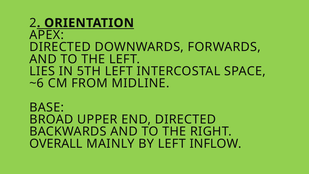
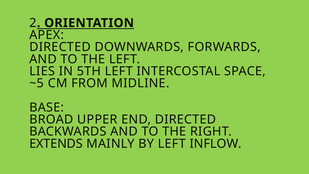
~6: ~6 -> ~5 (37, 83)
OVERALL: OVERALL -> EXTENDS (56, 143)
